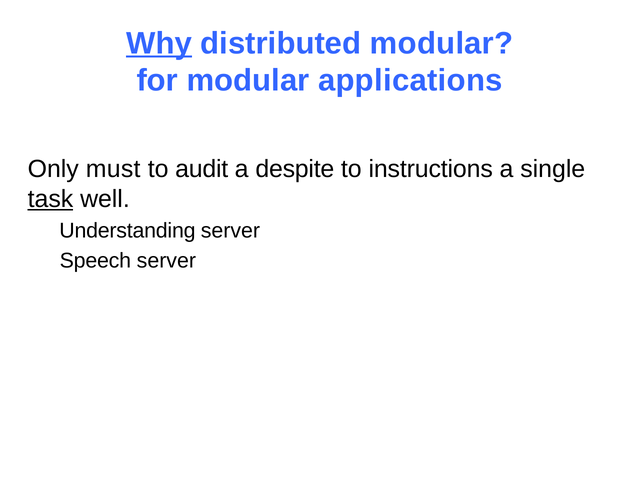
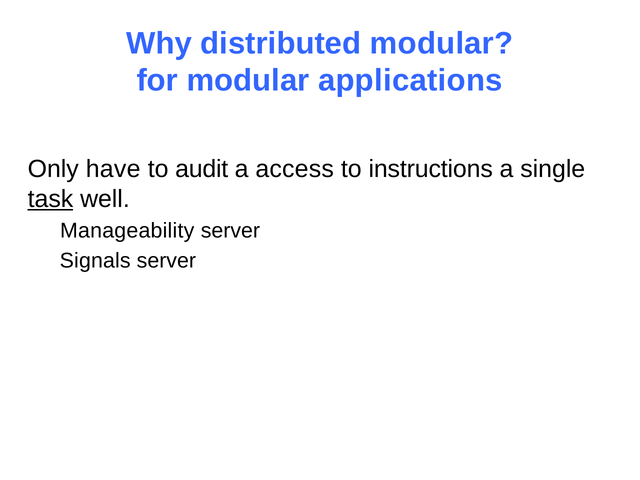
Why underline: present -> none (159, 43)
must: must -> have (113, 169)
despite: despite -> access (295, 169)
Understanding: Understanding -> Manageability (127, 231)
Speech: Speech -> Signals (95, 261)
